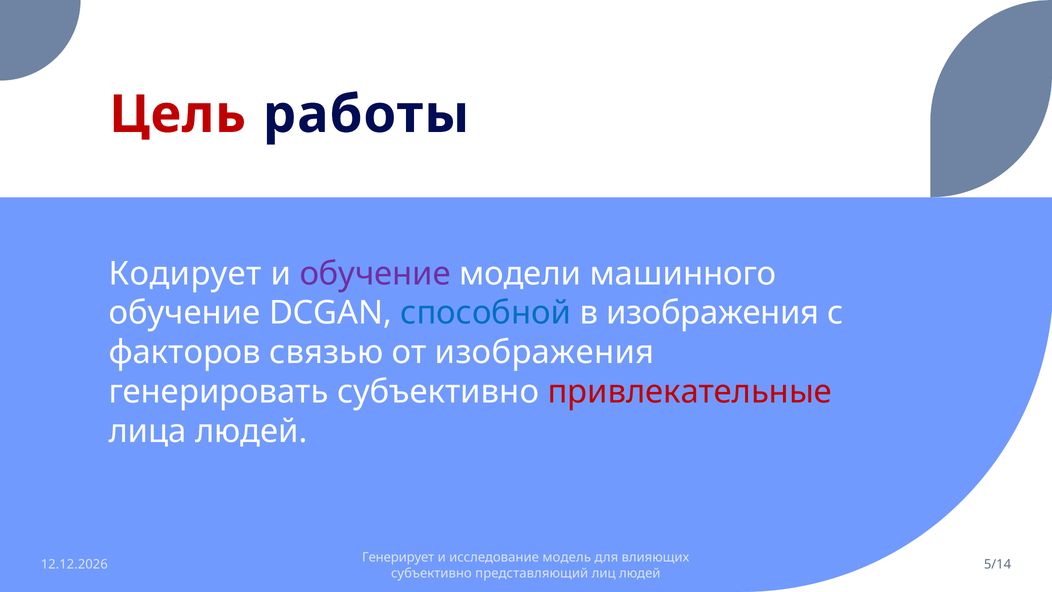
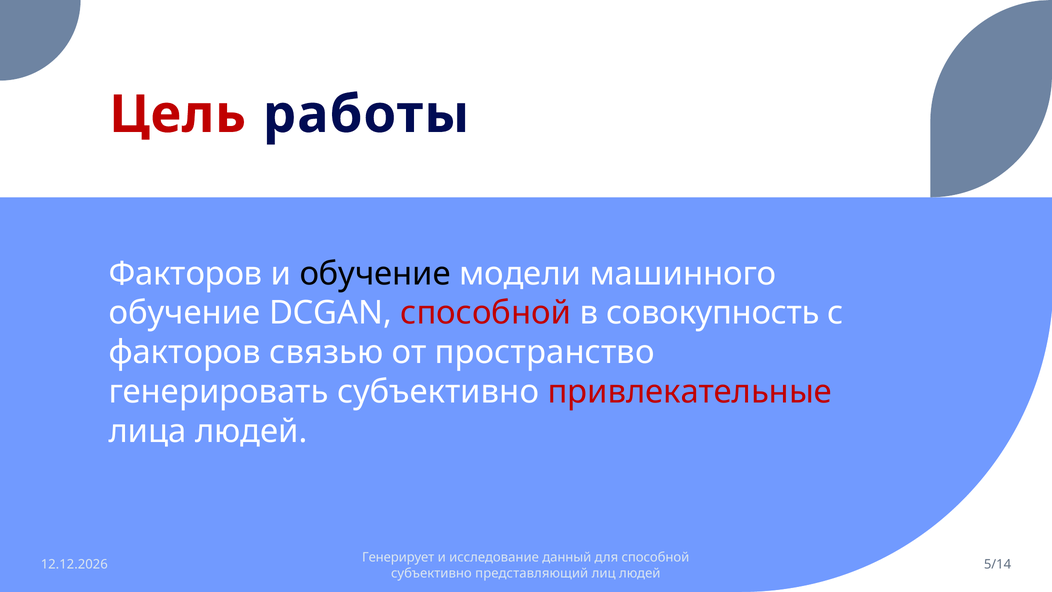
Кодирует: Кодирует -> Факторов (185, 274)
обучение colour: purple -> black (375, 274)
способной colour: blue -> red (486, 313)
в изображения: изображения -> совокупность (713, 313)
от изображения: изображения -> пространство (545, 352)
модель: модель -> данный (567, 557)
для влияющих: влияющих -> способной (655, 557)
